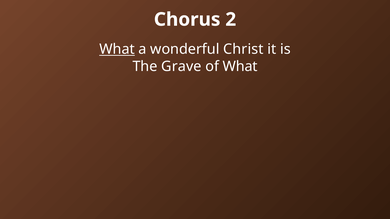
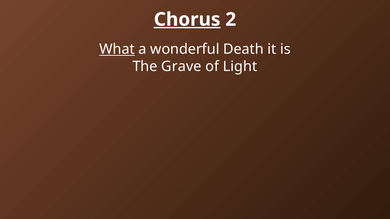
Chorus underline: none -> present (187, 20)
Christ: Christ -> Death (243, 49)
of What: What -> Light (240, 67)
